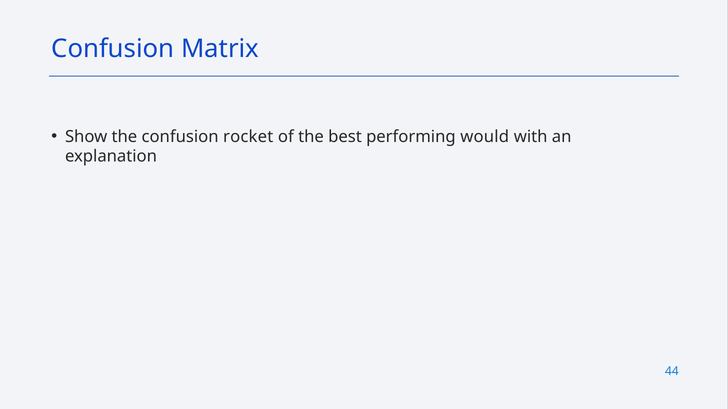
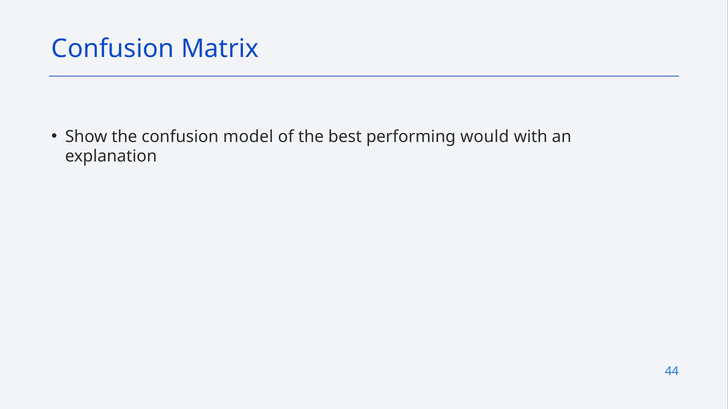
rocket: rocket -> model (248, 137)
